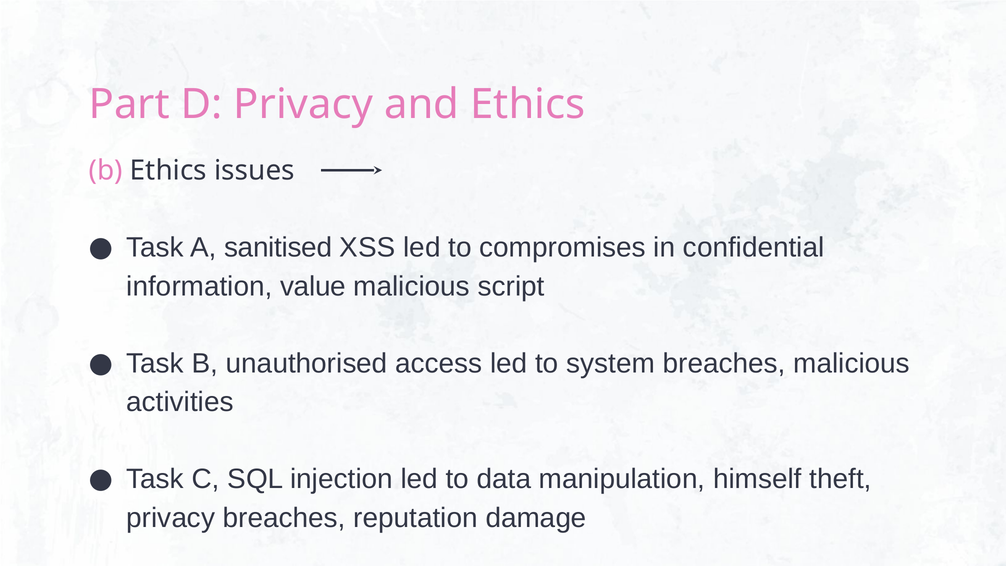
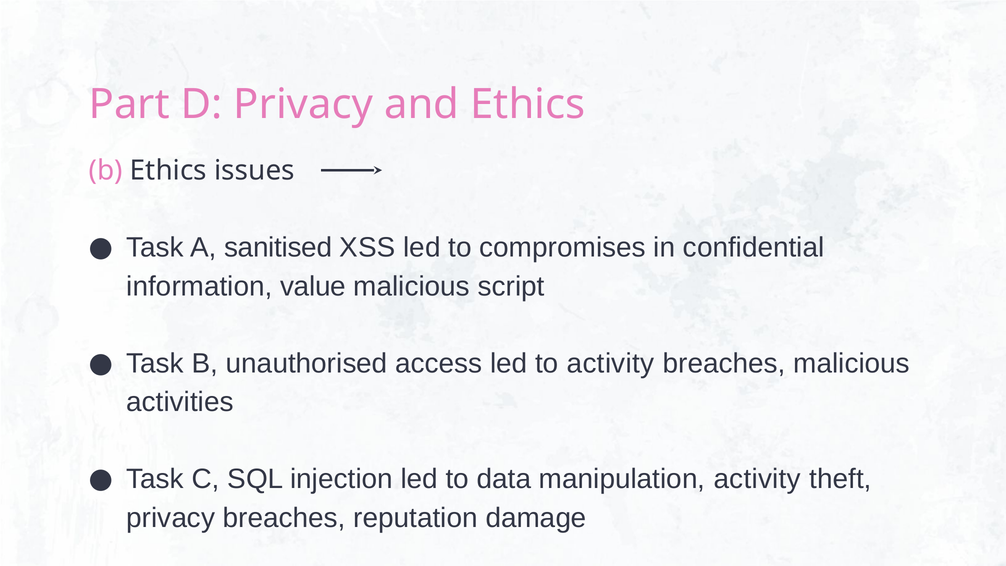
to system: system -> activity (611, 363)
manipulation himself: himself -> activity (757, 479)
